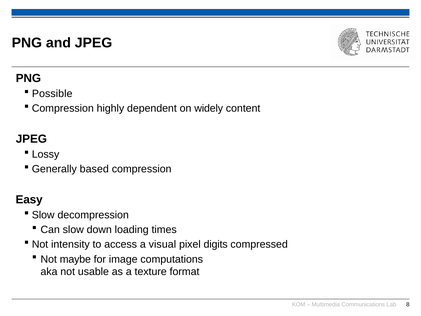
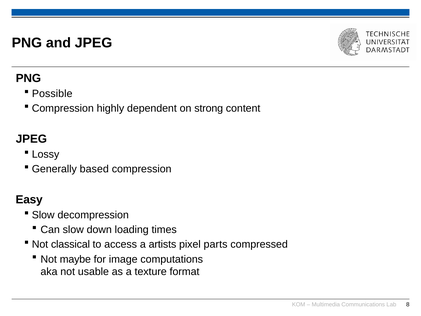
widely: widely -> strong (209, 108)
intensity: intensity -> classical (70, 244)
visual: visual -> artists (162, 244)
digits: digits -> parts (216, 244)
